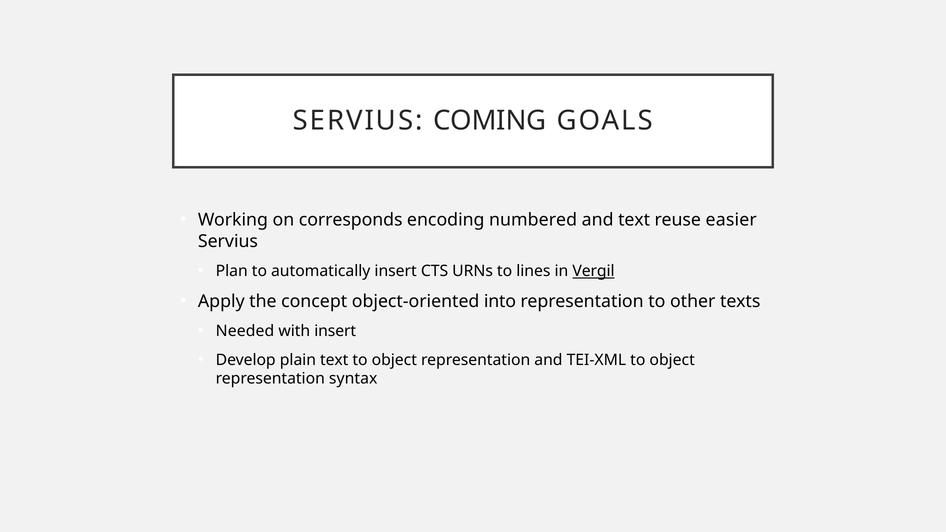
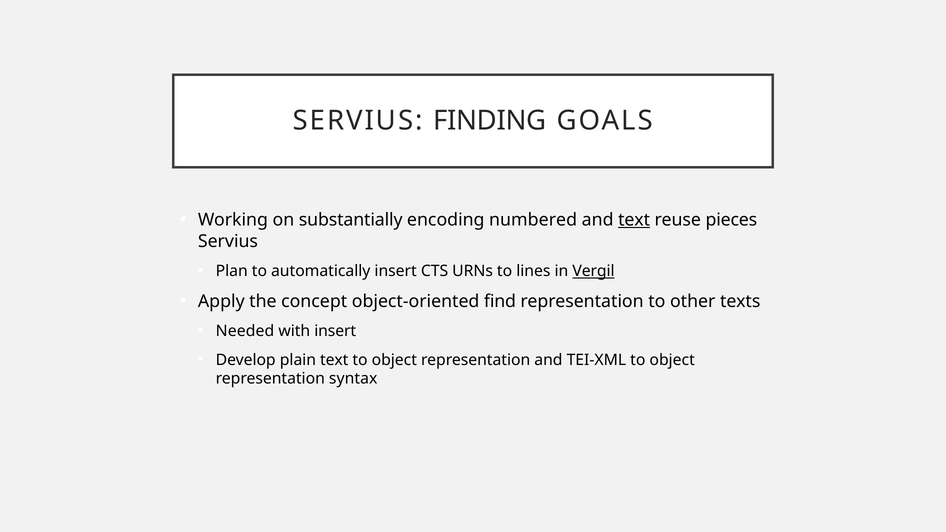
COMING: COMING -> FINDING (490, 121)
corresponds: corresponds -> substantially (351, 220)
text underline: none -> present (634, 220)
easier: easier -> pieces (731, 220)
into: into -> find (500, 301)
